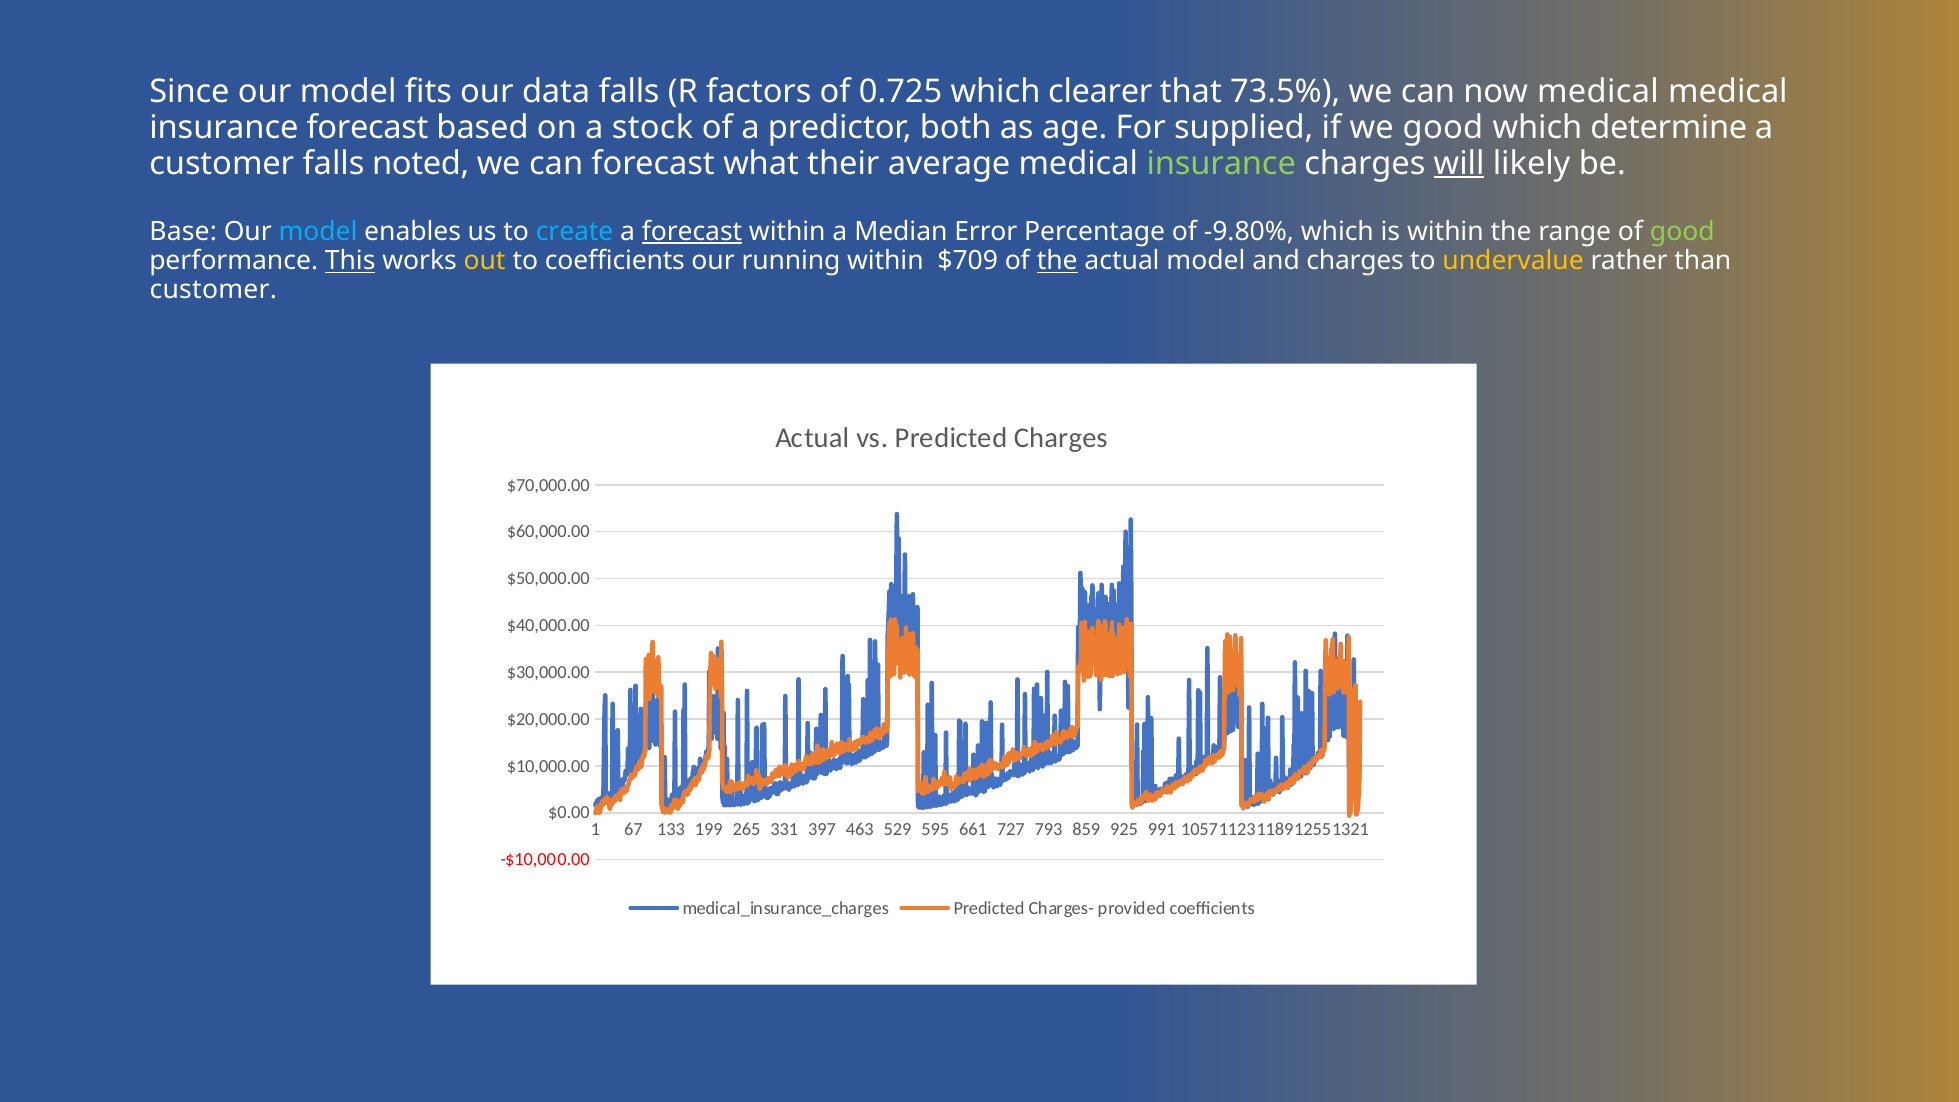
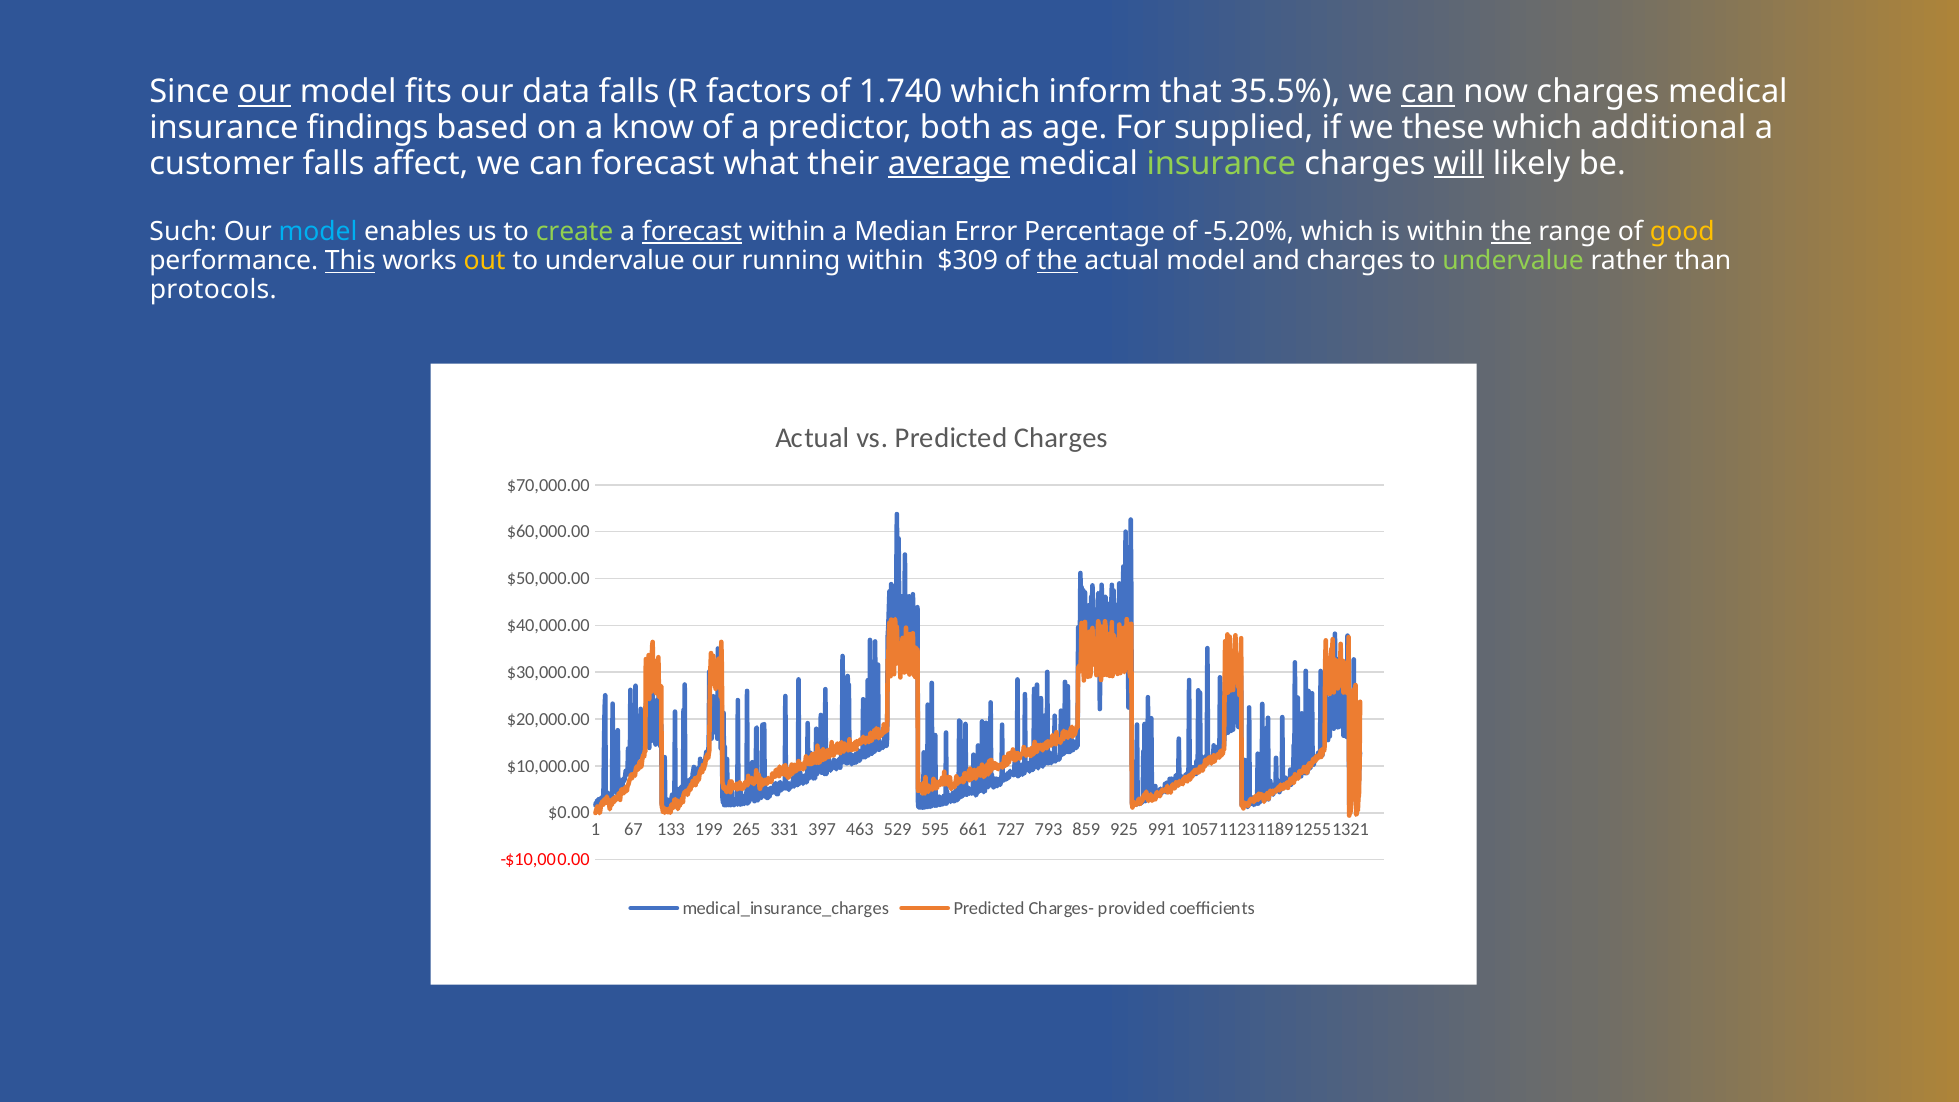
our underline: none -> present (265, 92)
0.725: 0.725 -> 1.740 (901, 92)
clearer: clearer -> inform (1100, 92)
73.5%: 73.5% -> 35.5% (1285, 92)
can underline: none -> present (1428, 92)
now medical: medical -> charges (1598, 92)
insurance forecast: forecast -> findings (368, 128)
stock: stock -> know (653, 128)
we good: good -> these (1443, 128)
determine: determine -> additional (1669, 128)
noted: noted -> affect (421, 163)
average underline: none -> present (949, 163)
Base: Base -> Such (183, 232)
create colour: light blue -> light green (575, 232)
-9.80%: -9.80% -> -5.20% (1249, 232)
the underline: none -> present (1511, 232)
good colour: light green -> yellow (1682, 232)
coefficients: coefficients -> undervalue (615, 261)
$709: $709 -> $309 (968, 261)
undervalue colour: yellow -> light green (1513, 261)
customer: customer -> protocols (213, 290)
